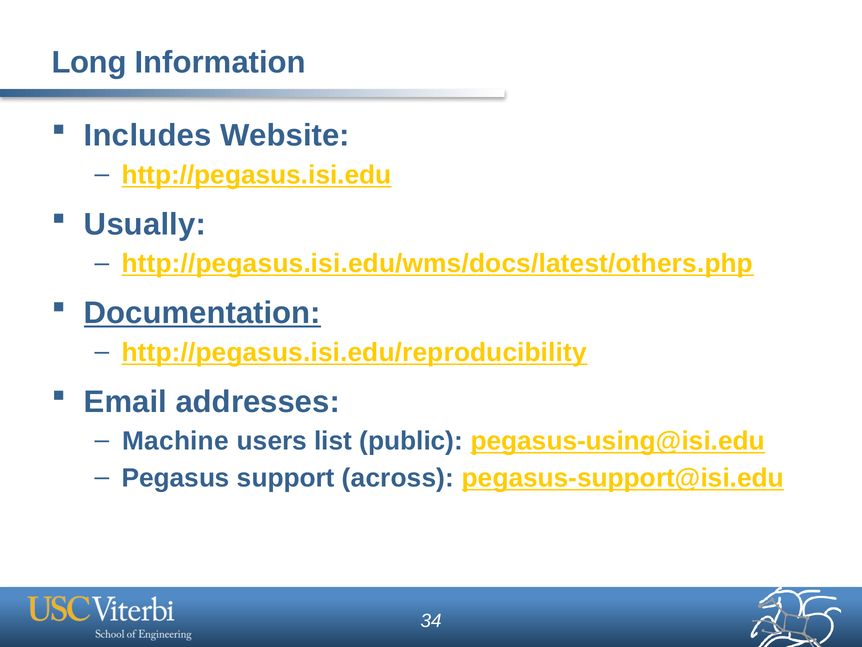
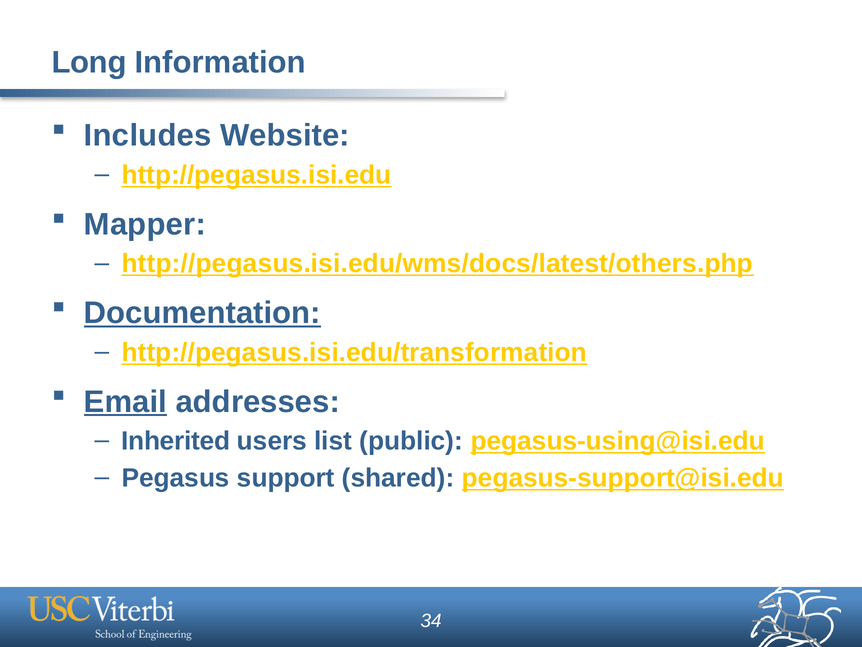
Usually: Usually -> Mapper (145, 224)
http://pegasus.isi.edu/reproducibility: http://pegasus.isi.edu/reproducibility -> http://pegasus.isi.edu/transformation (354, 352)
Email underline: none -> present (125, 401)
Machine: Machine -> Inherited (176, 441)
across: across -> shared (398, 478)
